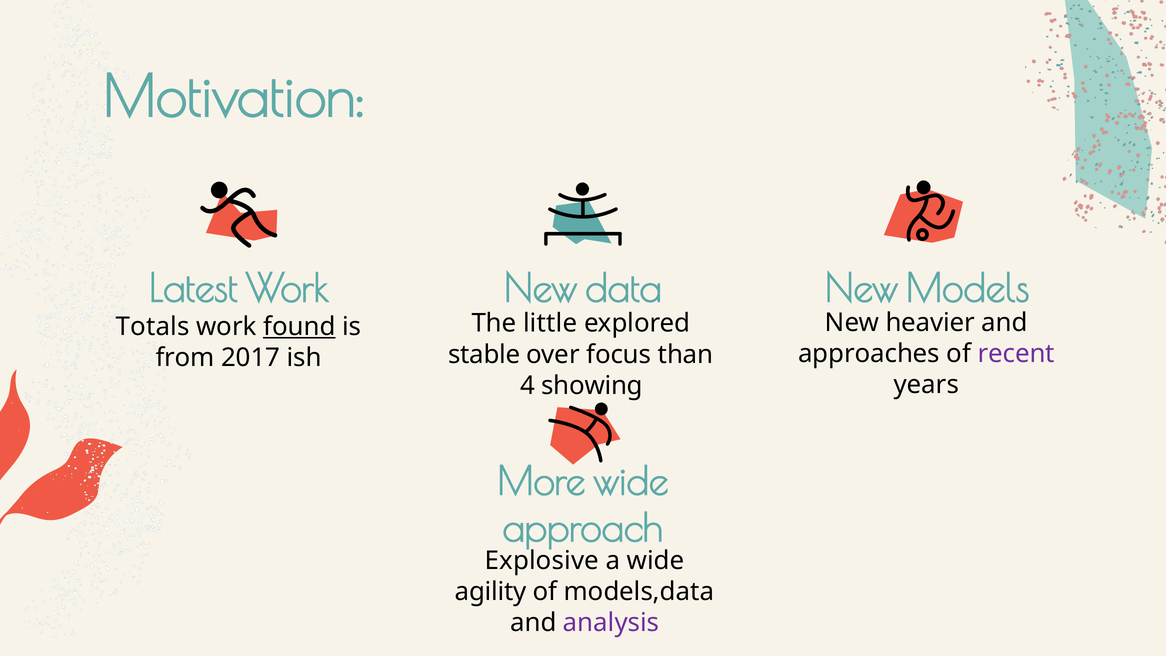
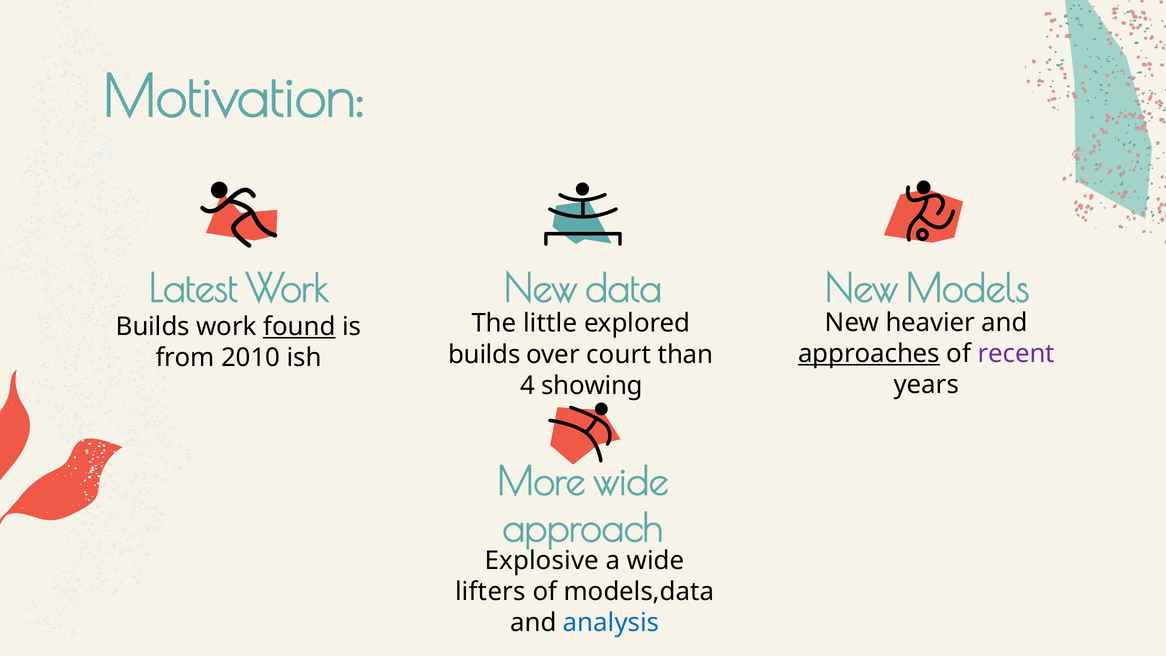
Totals: Totals -> Builds (153, 327)
approaches underline: none -> present (869, 354)
stable: stable -> builds (484, 354)
focus: focus -> court (619, 354)
2017: 2017 -> 2010 (251, 358)
agility: agility -> lifters (490, 592)
analysis colour: purple -> blue (611, 623)
